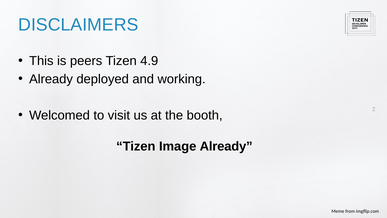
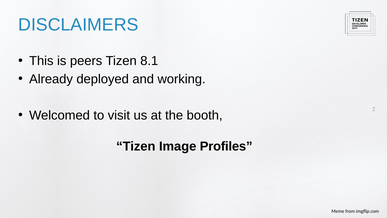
4.9: 4.9 -> 8.1 (149, 61)
Image Already: Already -> Profiles (226, 146)
